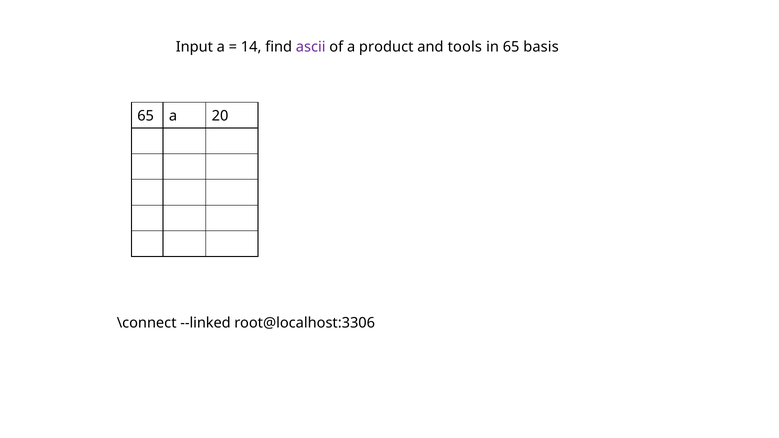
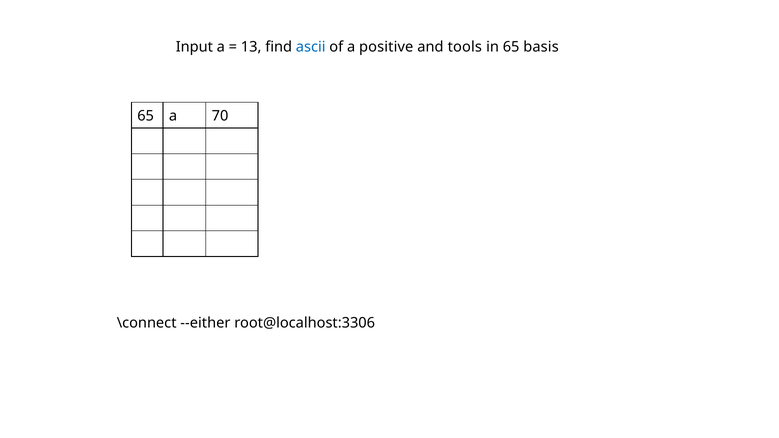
14: 14 -> 13 (251, 47)
ascii colour: purple -> blue (311, 47)
product: product -> positive (386, 47)
20: 20 -> 70 (220, 116)
--linked: --linked -> --either (205, 323)
